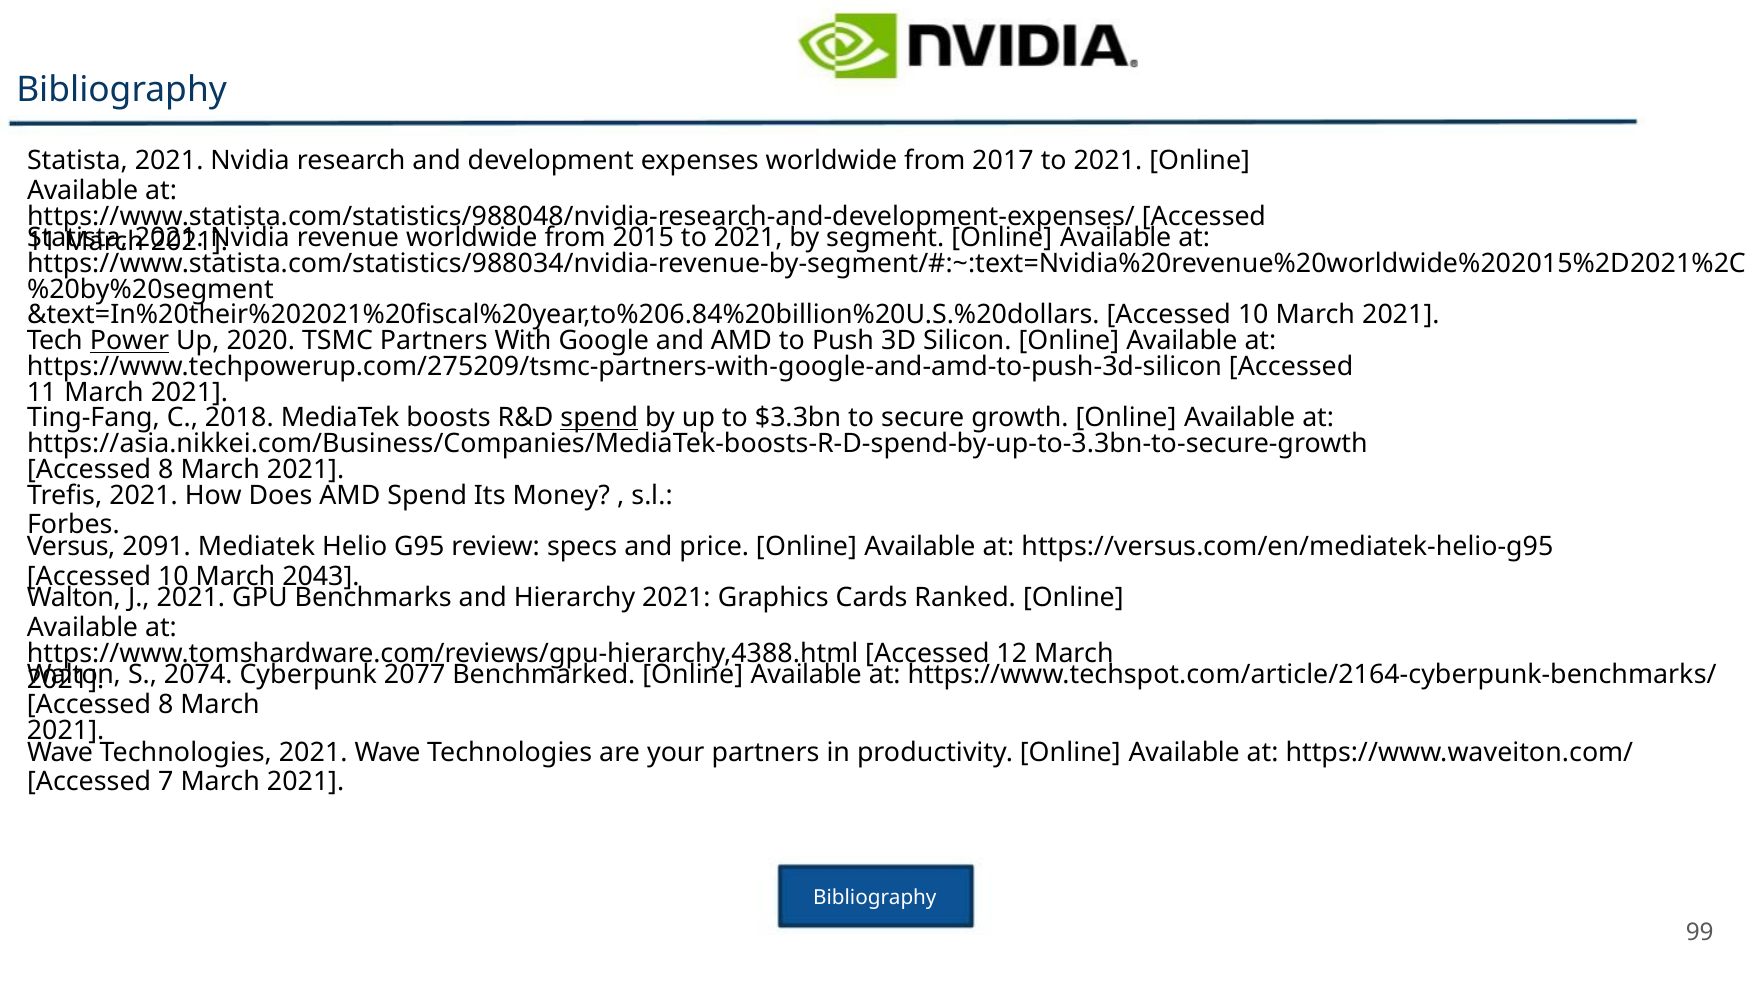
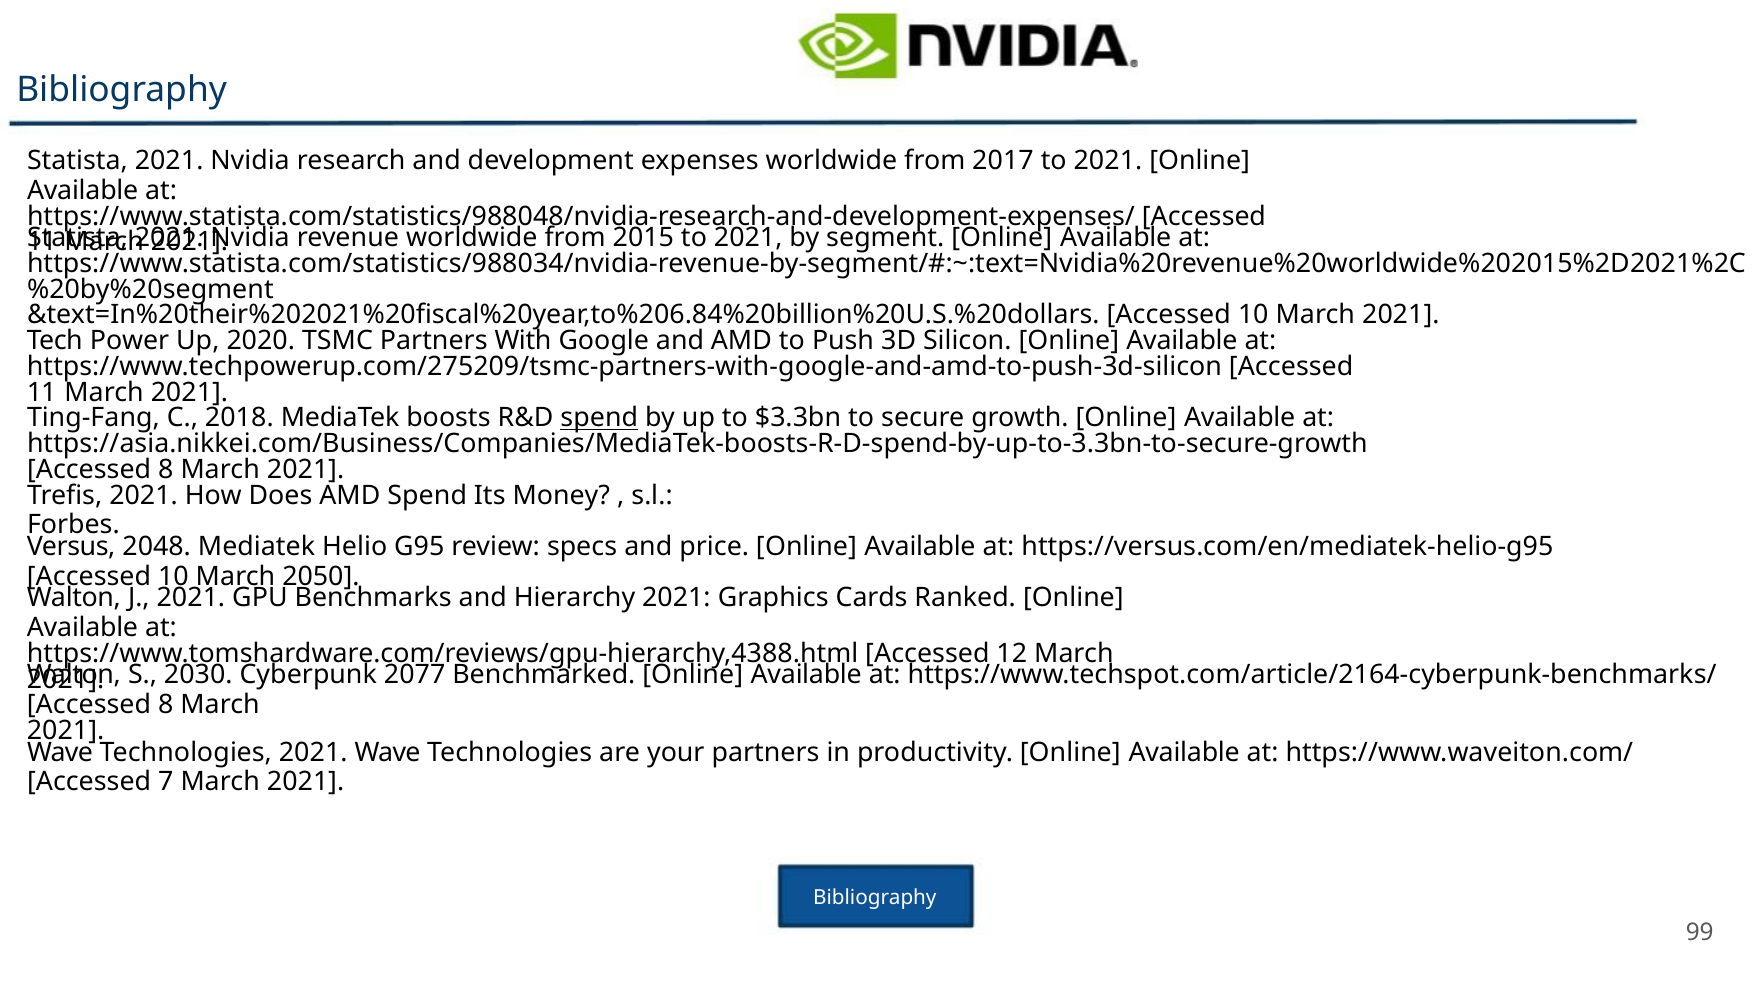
Power underline: present -> none (130, 341)
2091: 2091 -> 2048 (157, 547)
2043: 2043 -> 2050 (321, 576)
2074: 2074 -> 2030 (198, 675)
